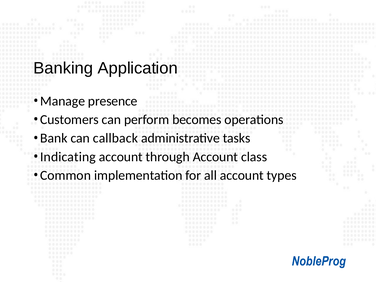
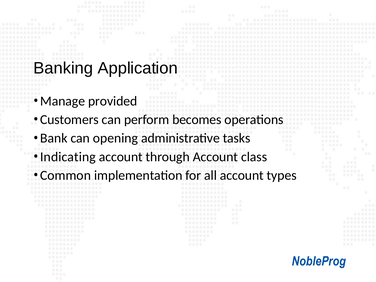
presence: presence -> provided (113, 101)
callback: callback -> opening (115, 138)
